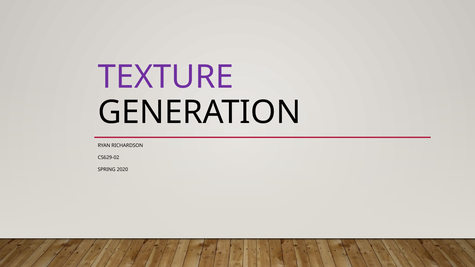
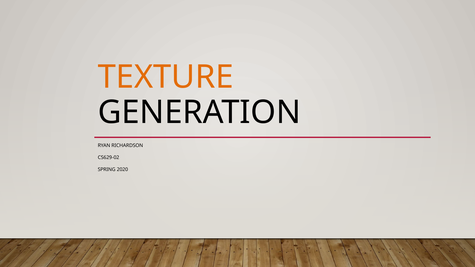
TEXTURE colour: purple -> orange (166, 77)
